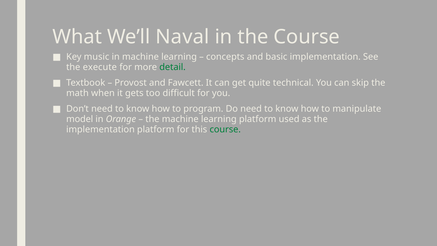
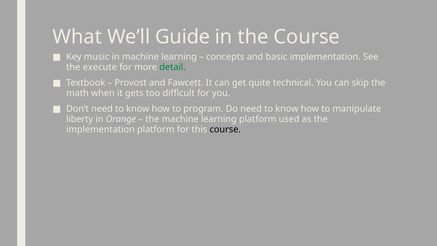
Naval: Naval -> Guide (183, 37)
model: model -> liberty (80, 119)
course colour: green -> black (225, 129)
